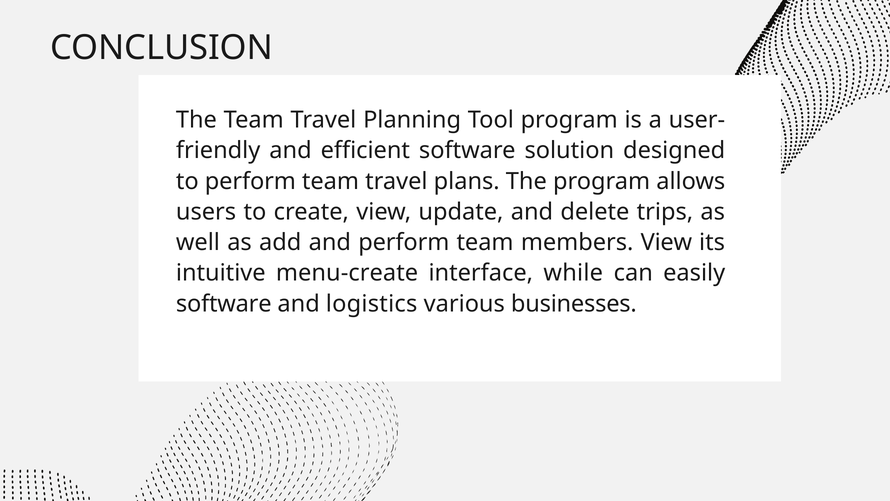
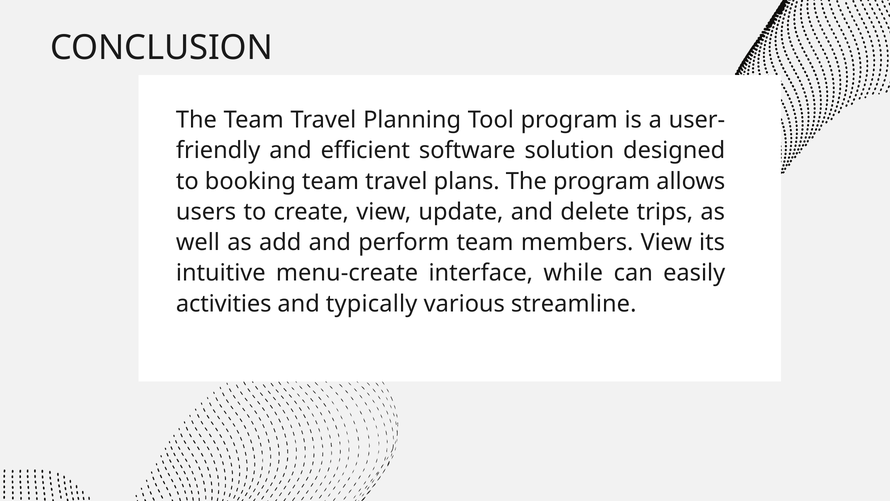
to perform: perform -> booking (250, 181)
software: software -> activities (224, 304)
logistics: logistics -> typically (372, 304)
businesses: businesses -> streamline (574, 304)
